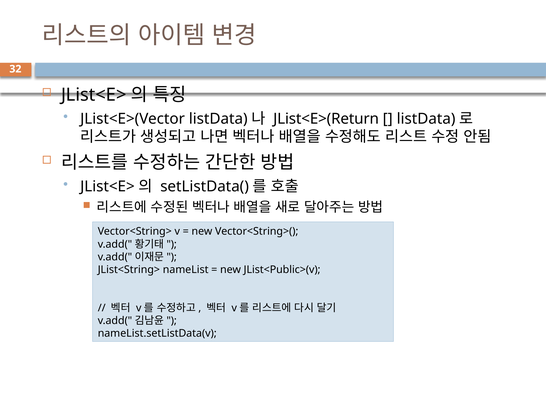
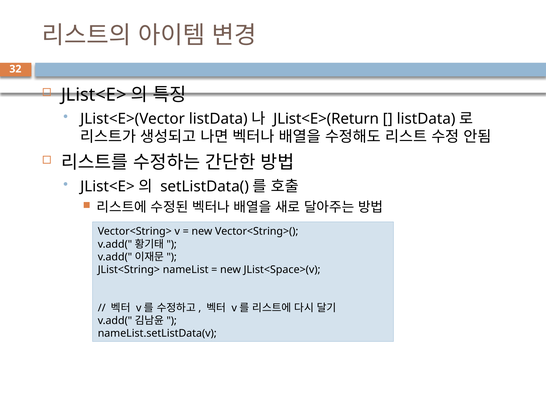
JList<Public>(v: JList<Public>(v -> JList<Space>(v (282, 270)
